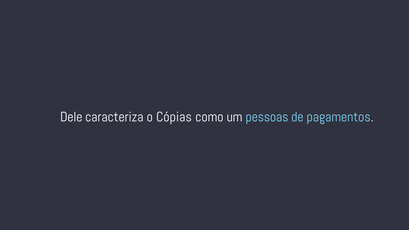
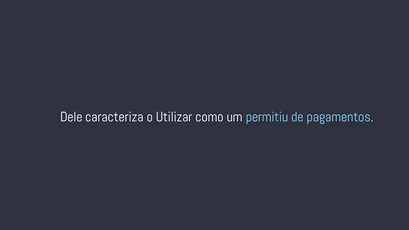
Cópias: Cópias -> Utilizar (174, 117)
pessoas: pessoas -> permitiu (267, 117)
